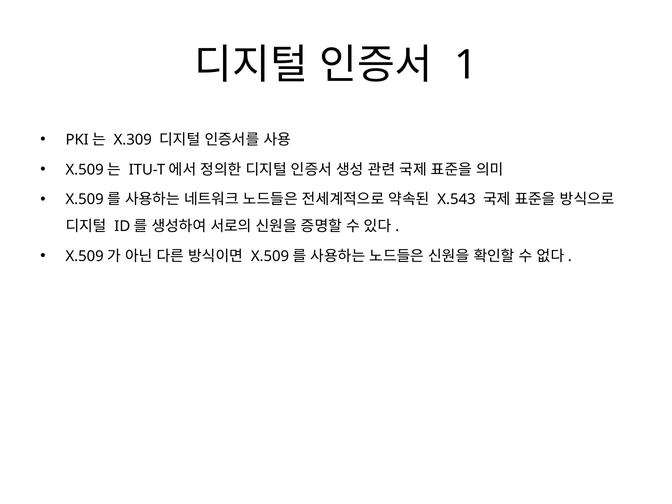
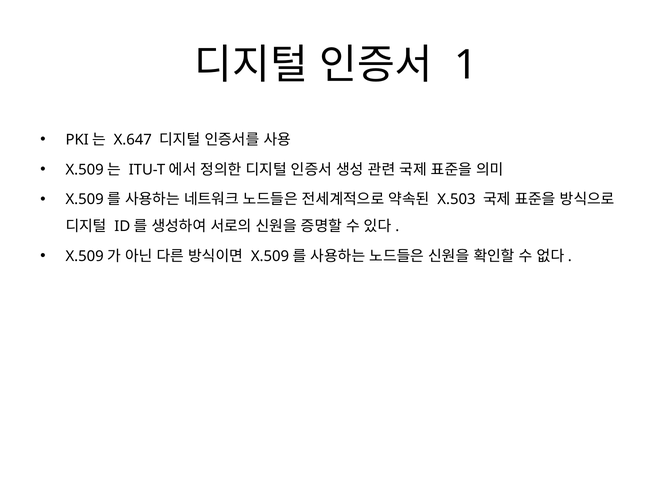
X.309: X.309 -> X.647 (133, 140)
X.543: X.543 -> X.503 (456, 200)
